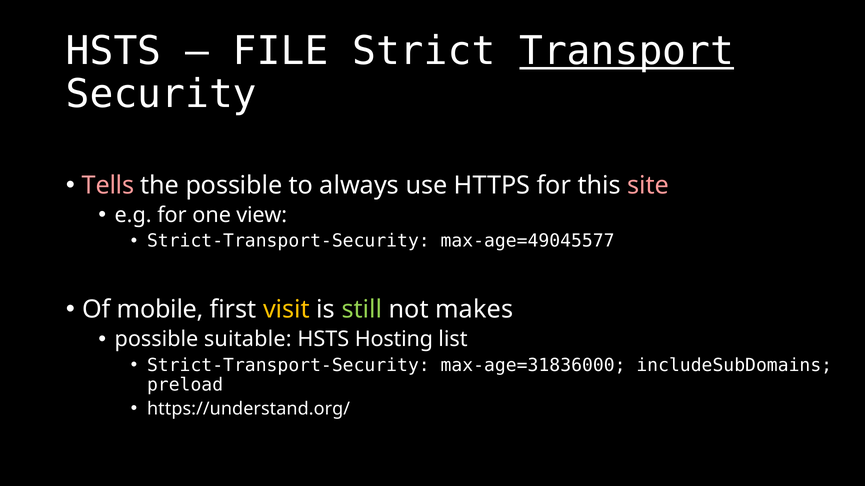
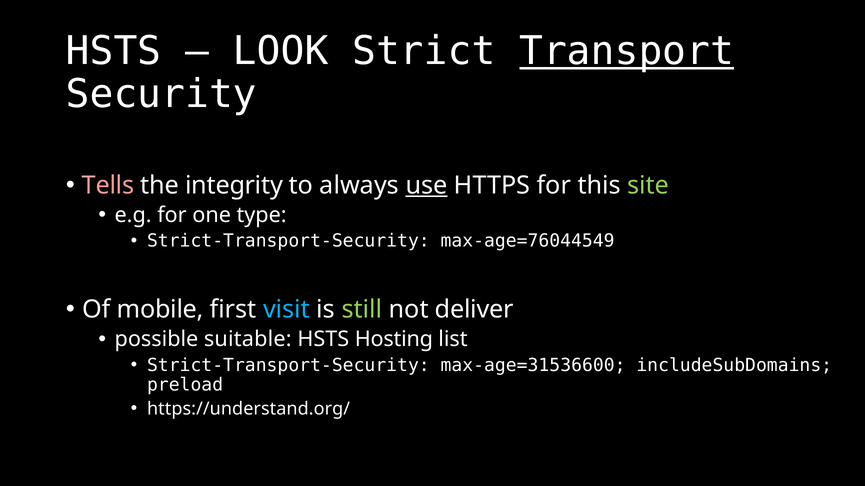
FILE: FILE -> LOOK (281, 51)
the possible: possible -> integrity (234, 186)
use underline: none -> present (427, 186)
site colour: pink -> light green (648, 186)
view: view -> type (262, 215)
max-age=49045577: max-age=49045577 -> max-age=76044549 (528, 241)
visit colour: yellow -> light blue (287, 310)
makes: makes -> deliver (474, 310)
max-age=31836000: max-age=31836000 -> max-age=31536600 (533, 366)
